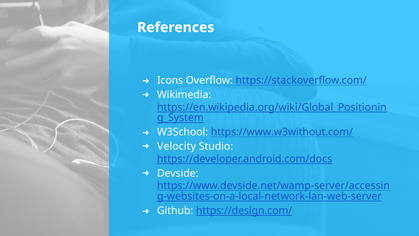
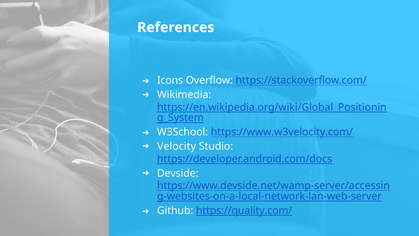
https://www.w3without.com/: https://www.w3without.com/ -> https://www.w3velocity.com/ (282, 132)
https://design.com/: https://design.com/ -> https://quality.com/ (244, 210)
